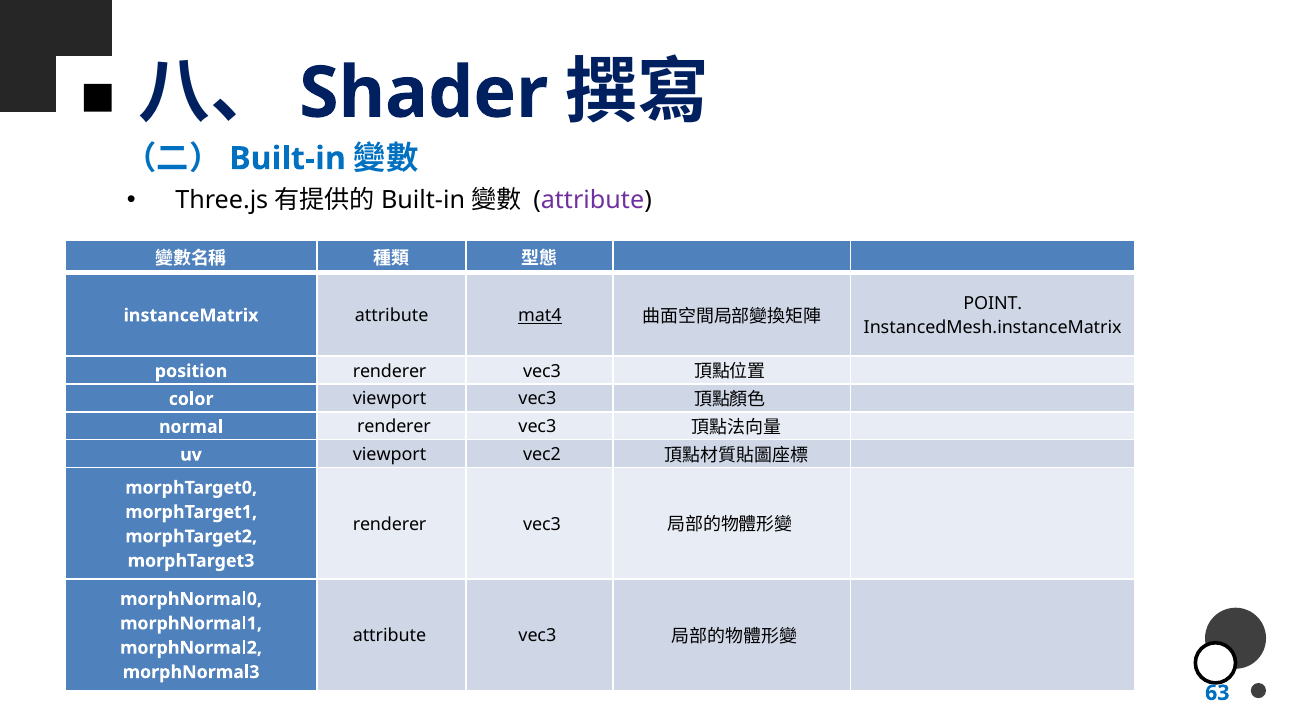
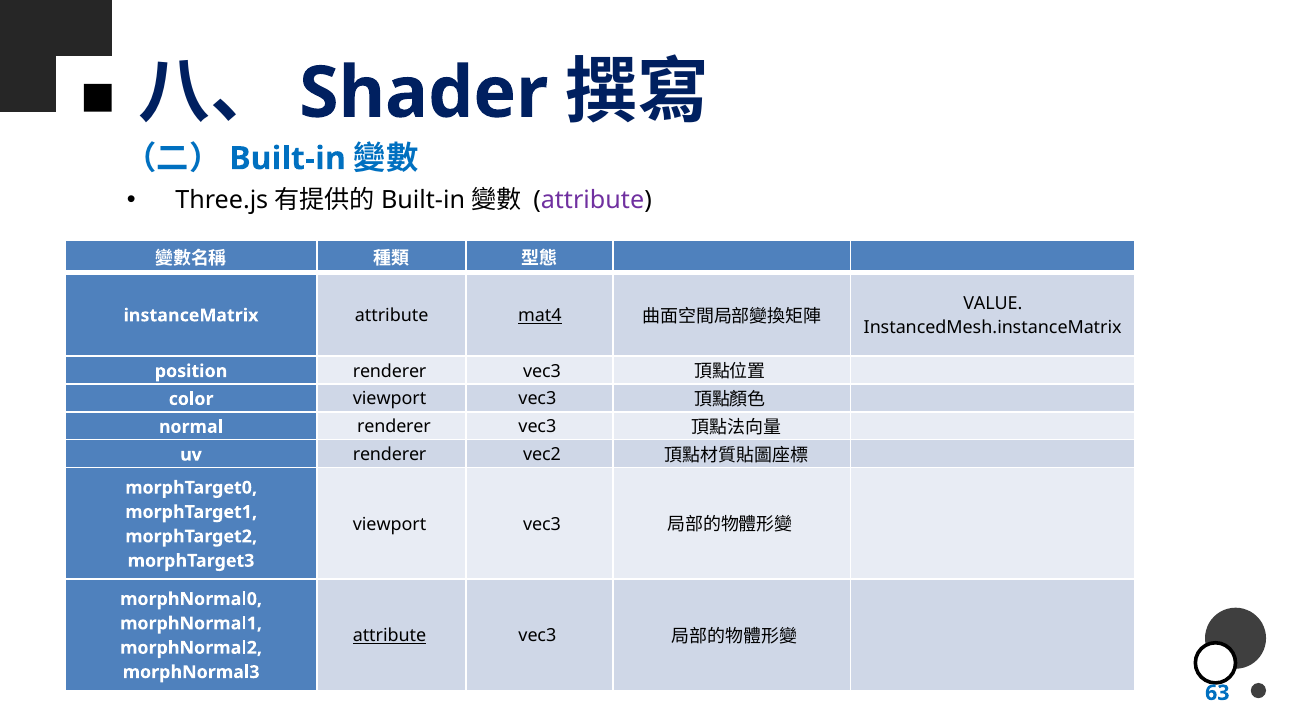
POINT: POINT -> VALUE (993, 303)
viewport: viewport -> renderer (390, 455)
renderer: renderer -> viewport (390, 524)
attribute underline: none -> present (390, 635)
